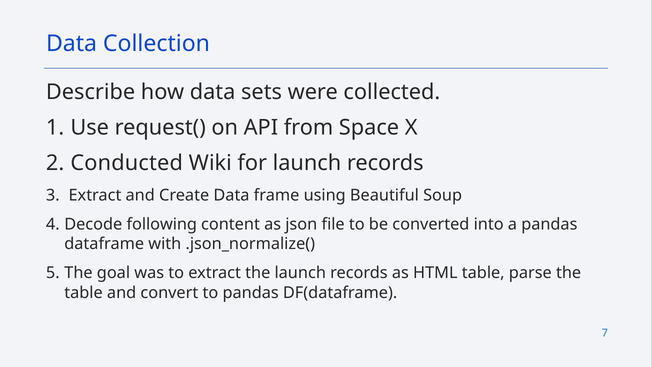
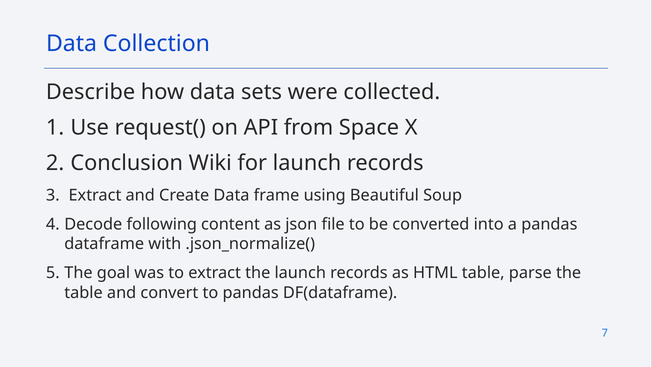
Conducted: Conducted -> Conclusion (127, 163)
